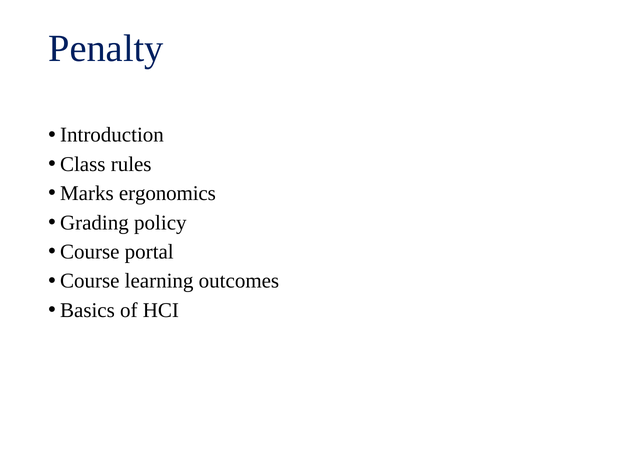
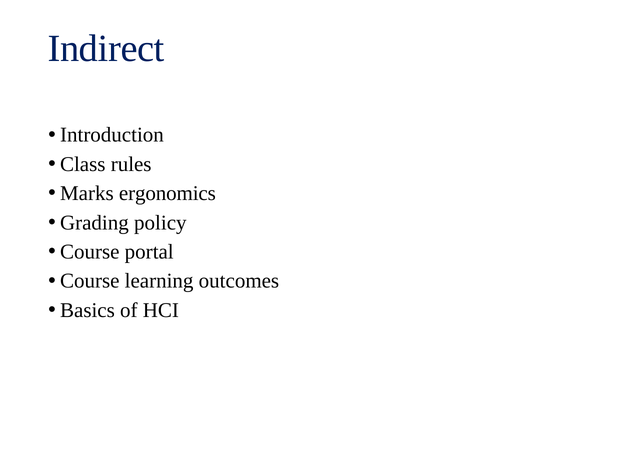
Penalty: Penalty -> Indirect (106, 49)
